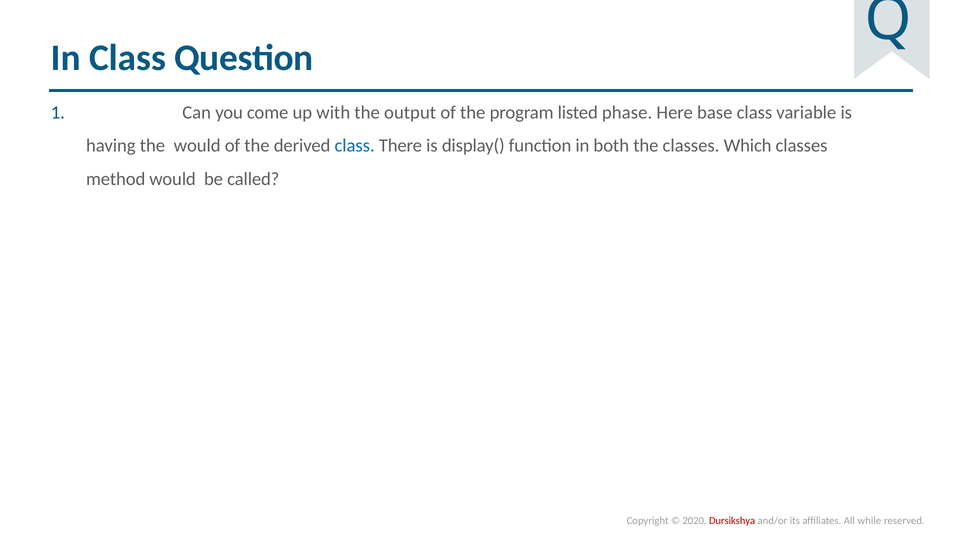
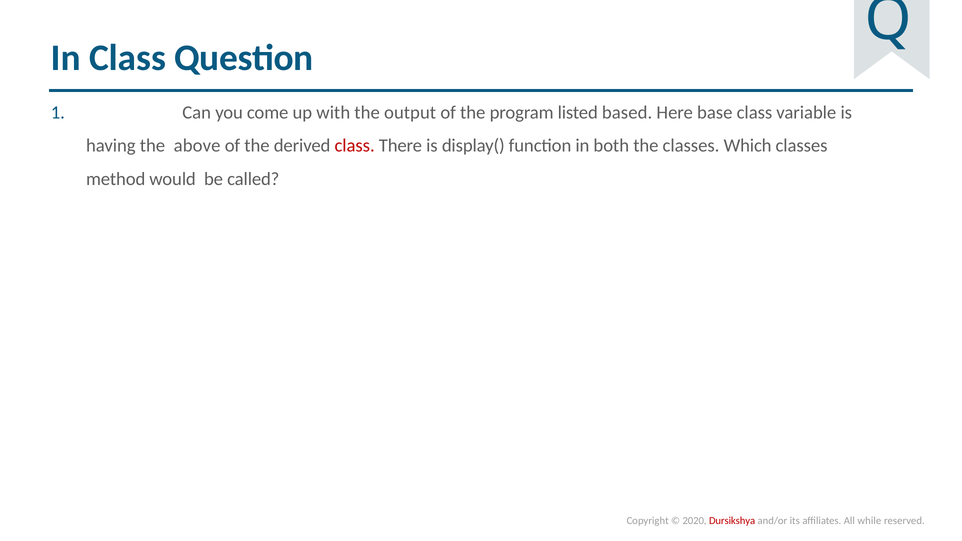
phase: phase -> based (627, 113)
the would: would -> above (197, 146)
class colour: blue -> red (355, 146)
